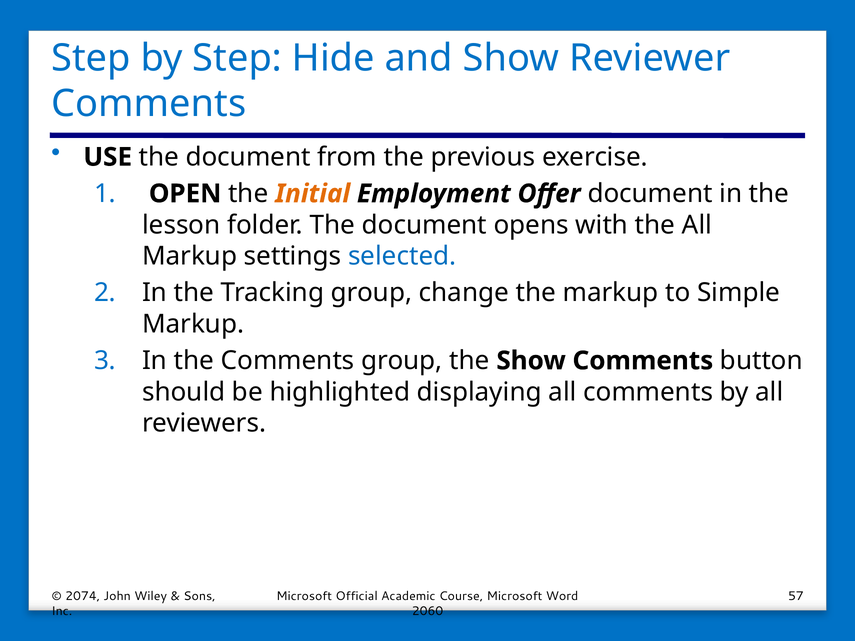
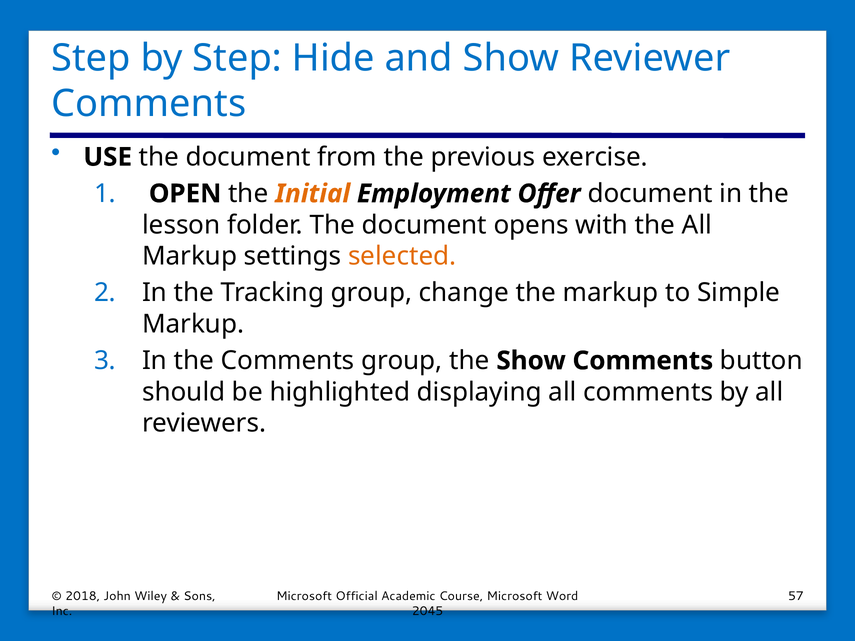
selected colour: blue -> orange (402, 256)
2074: 2074 -> 2018 (83, 597)
2060: 2060 -> 2045 (428, 612)
